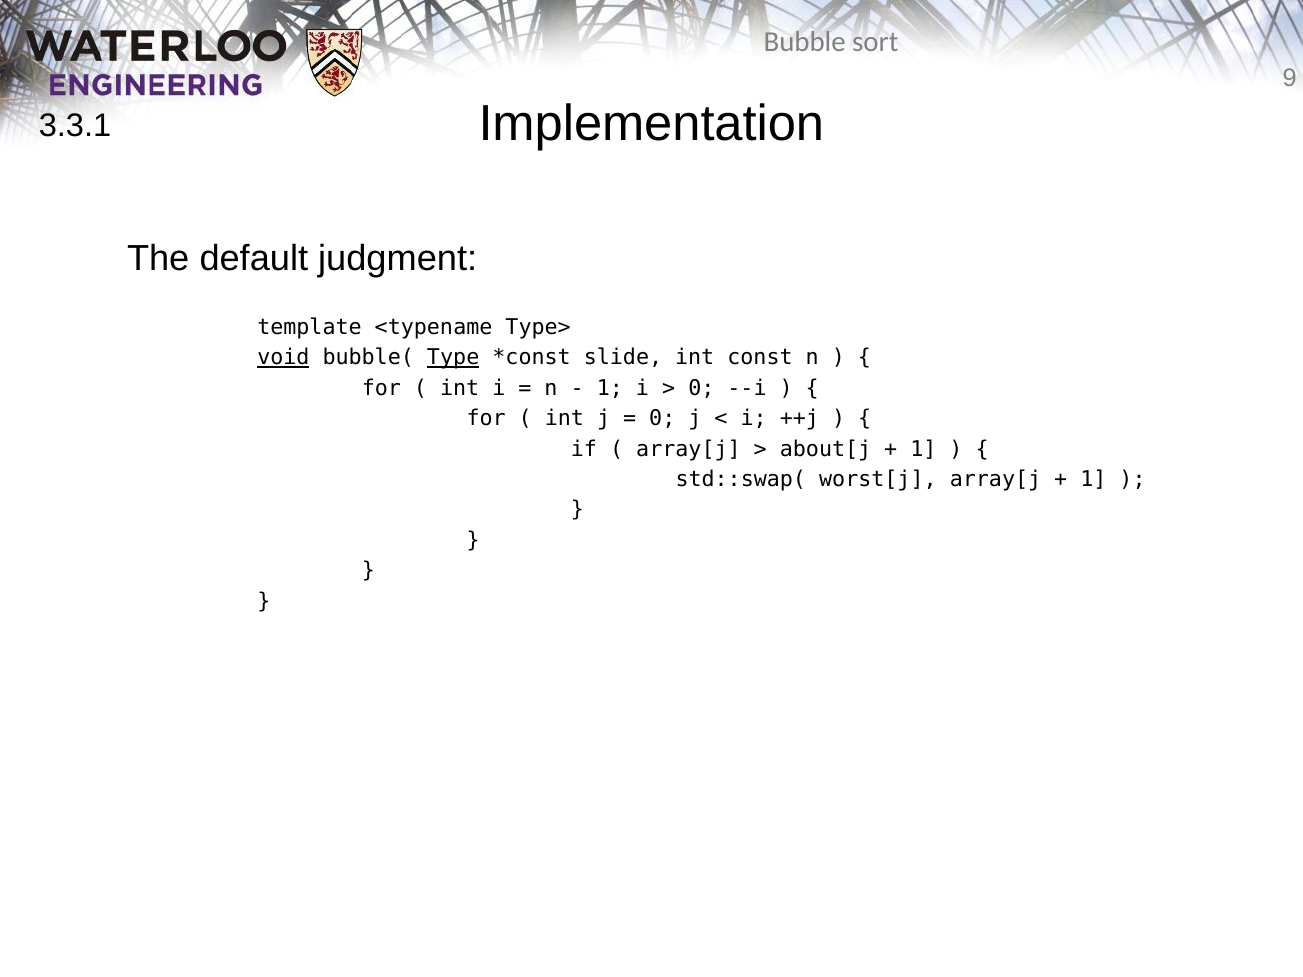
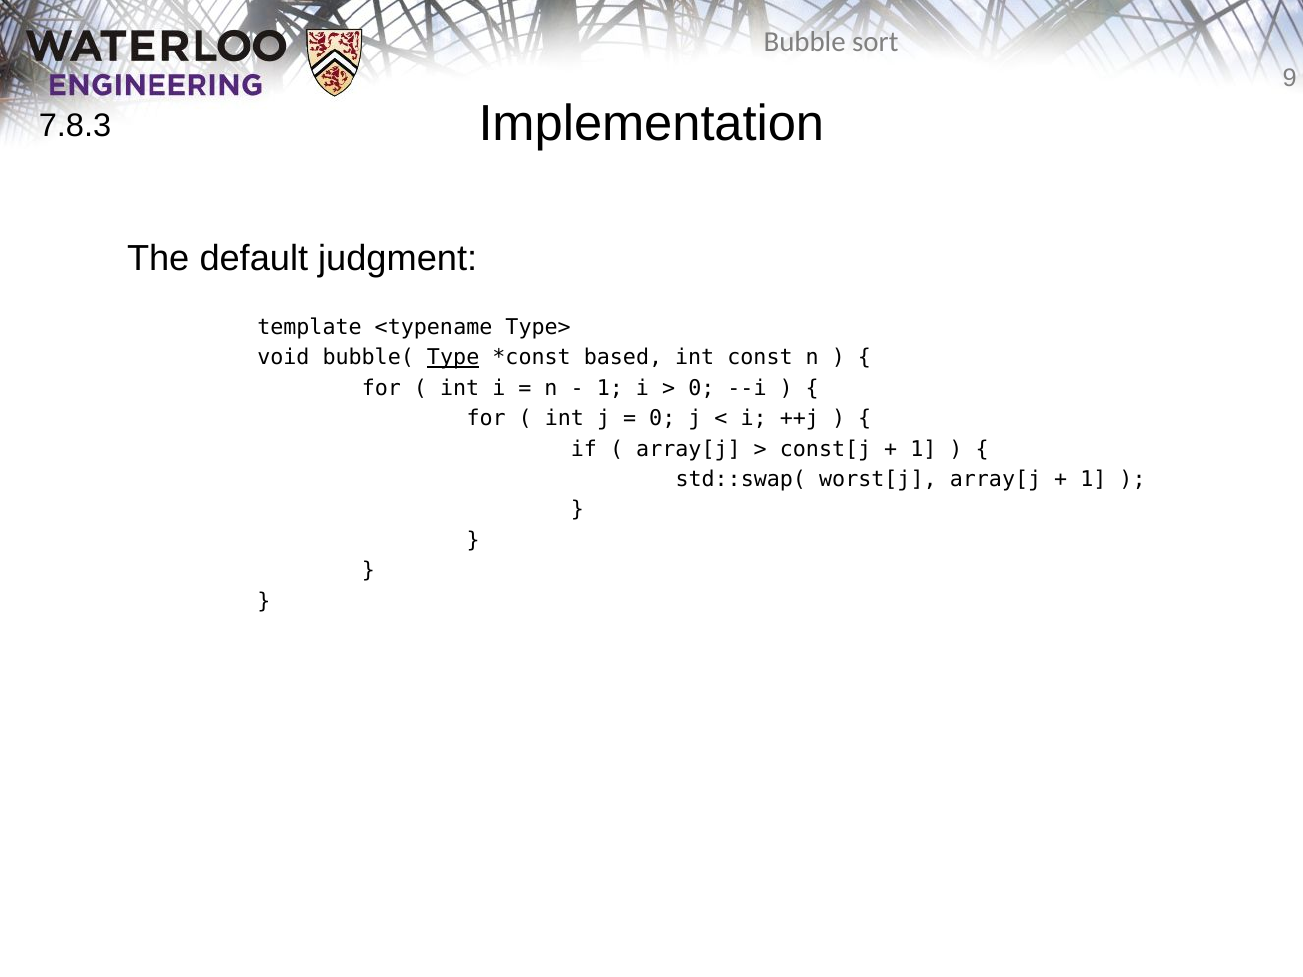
3.3.1: 3.3.1 -> 7.8.3 (75, 126)
void underline: present -> none (283, 358)
slide: slide -> based (623, 358)
about[j: about[j -> const[j (826, 449)
